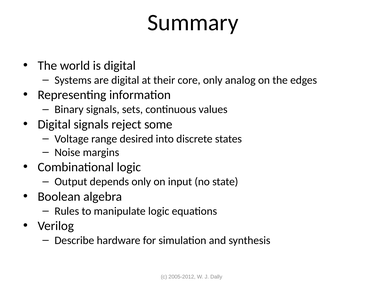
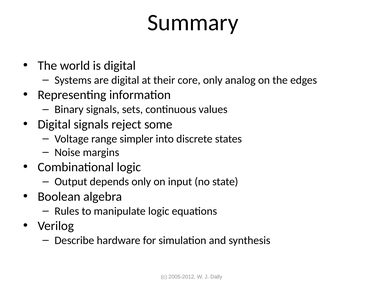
desired: desired -> simpler (136, 139)
